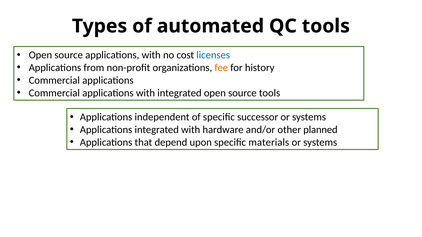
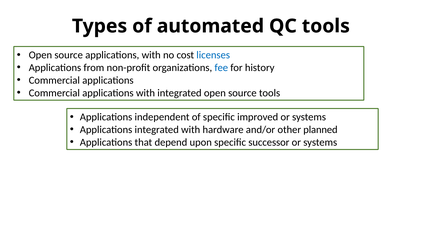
fee colour: orange -> blue (221, 68)
successor: successor -> improved (258, 117)
materials: materials -> successor (269, 143)
